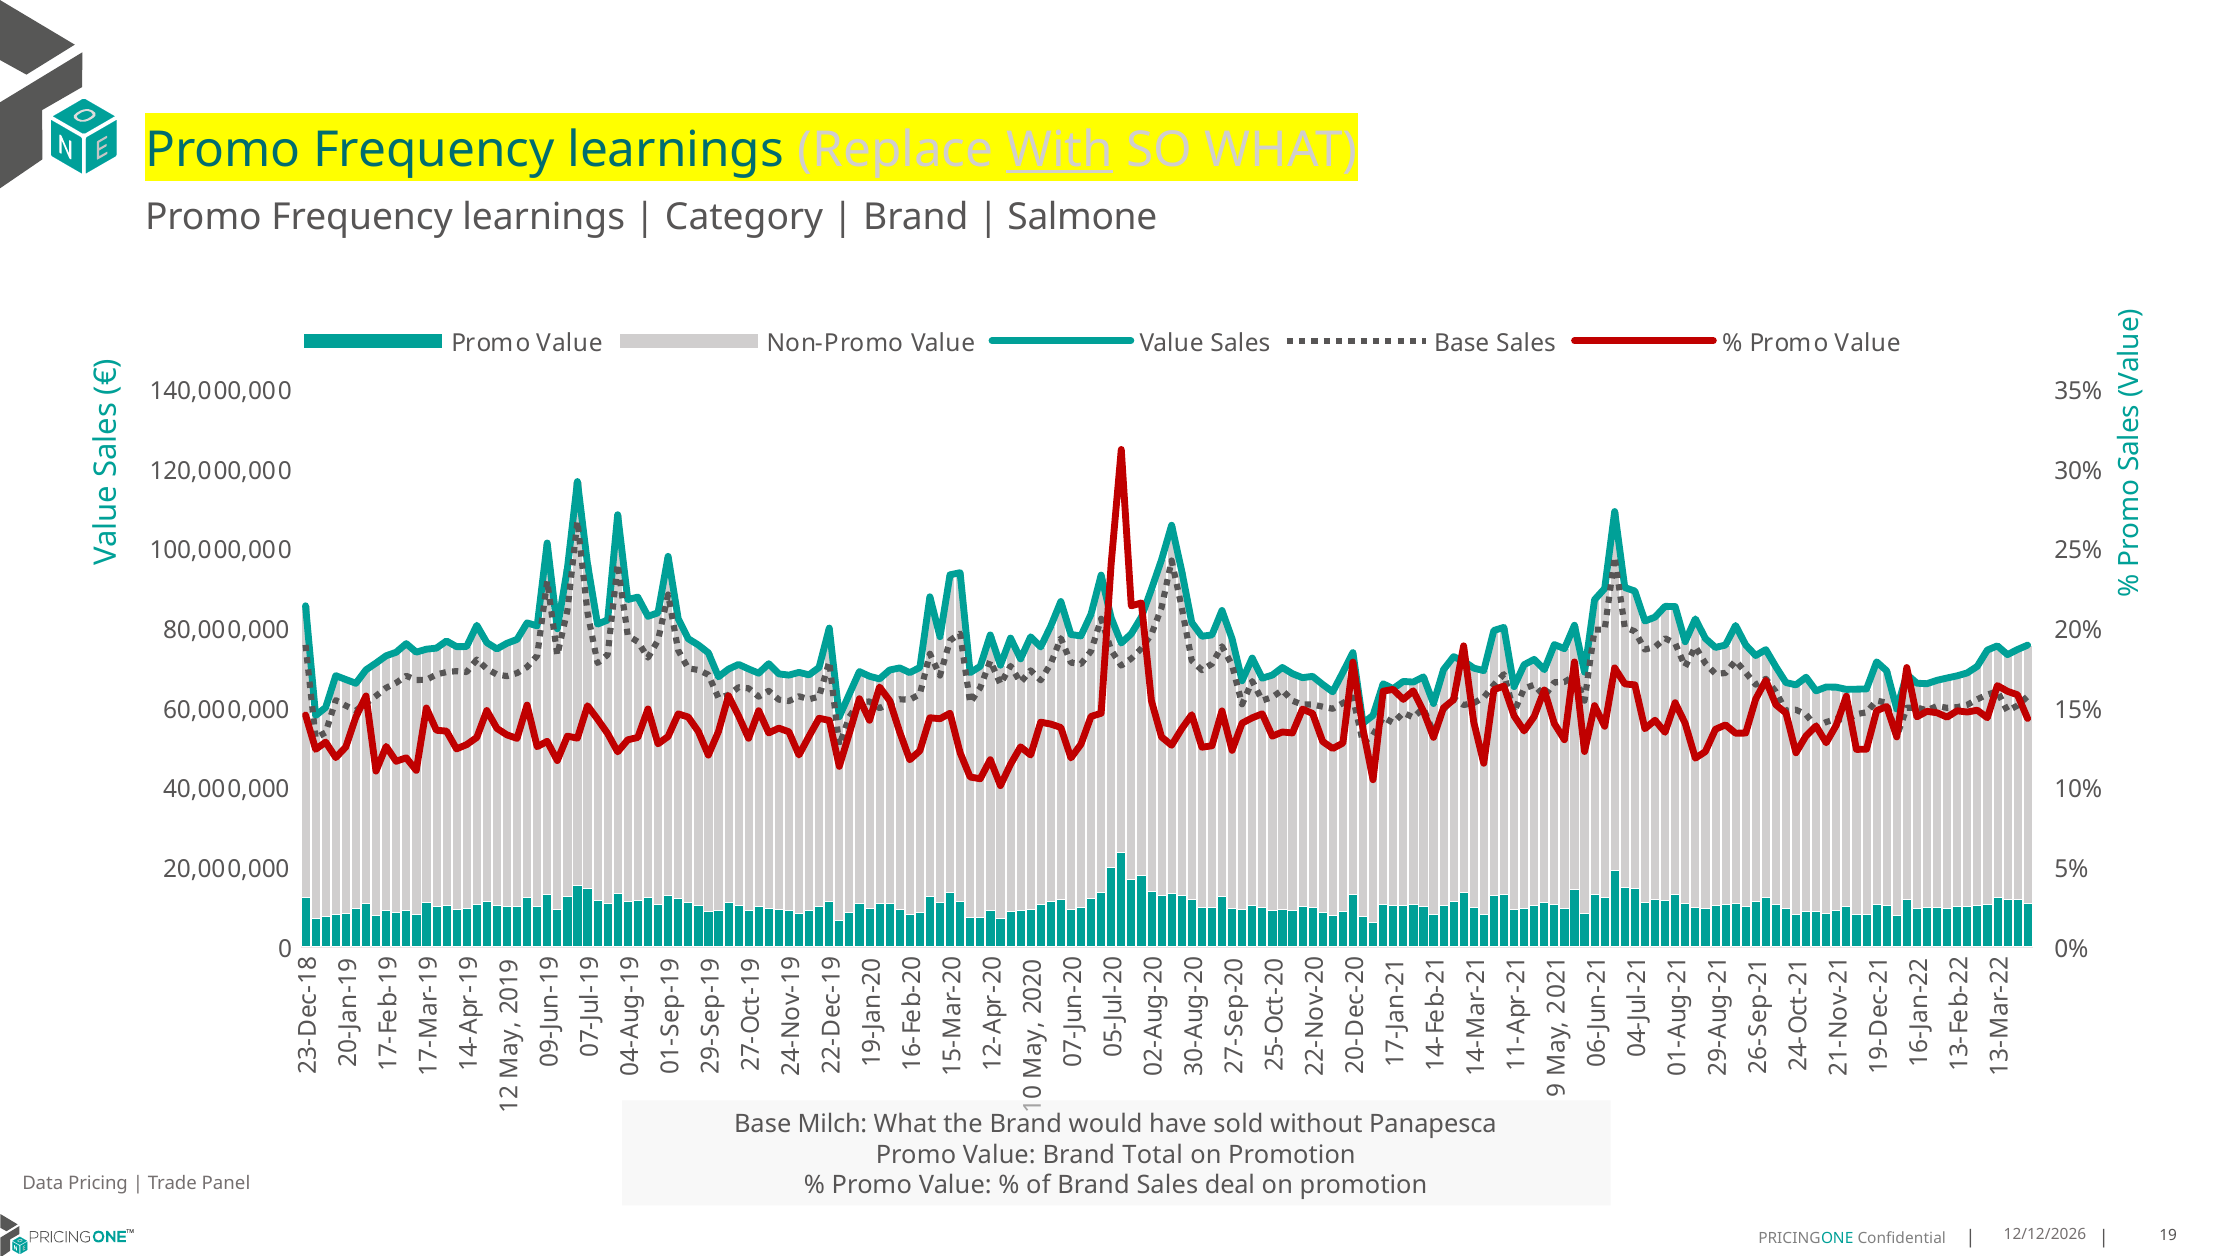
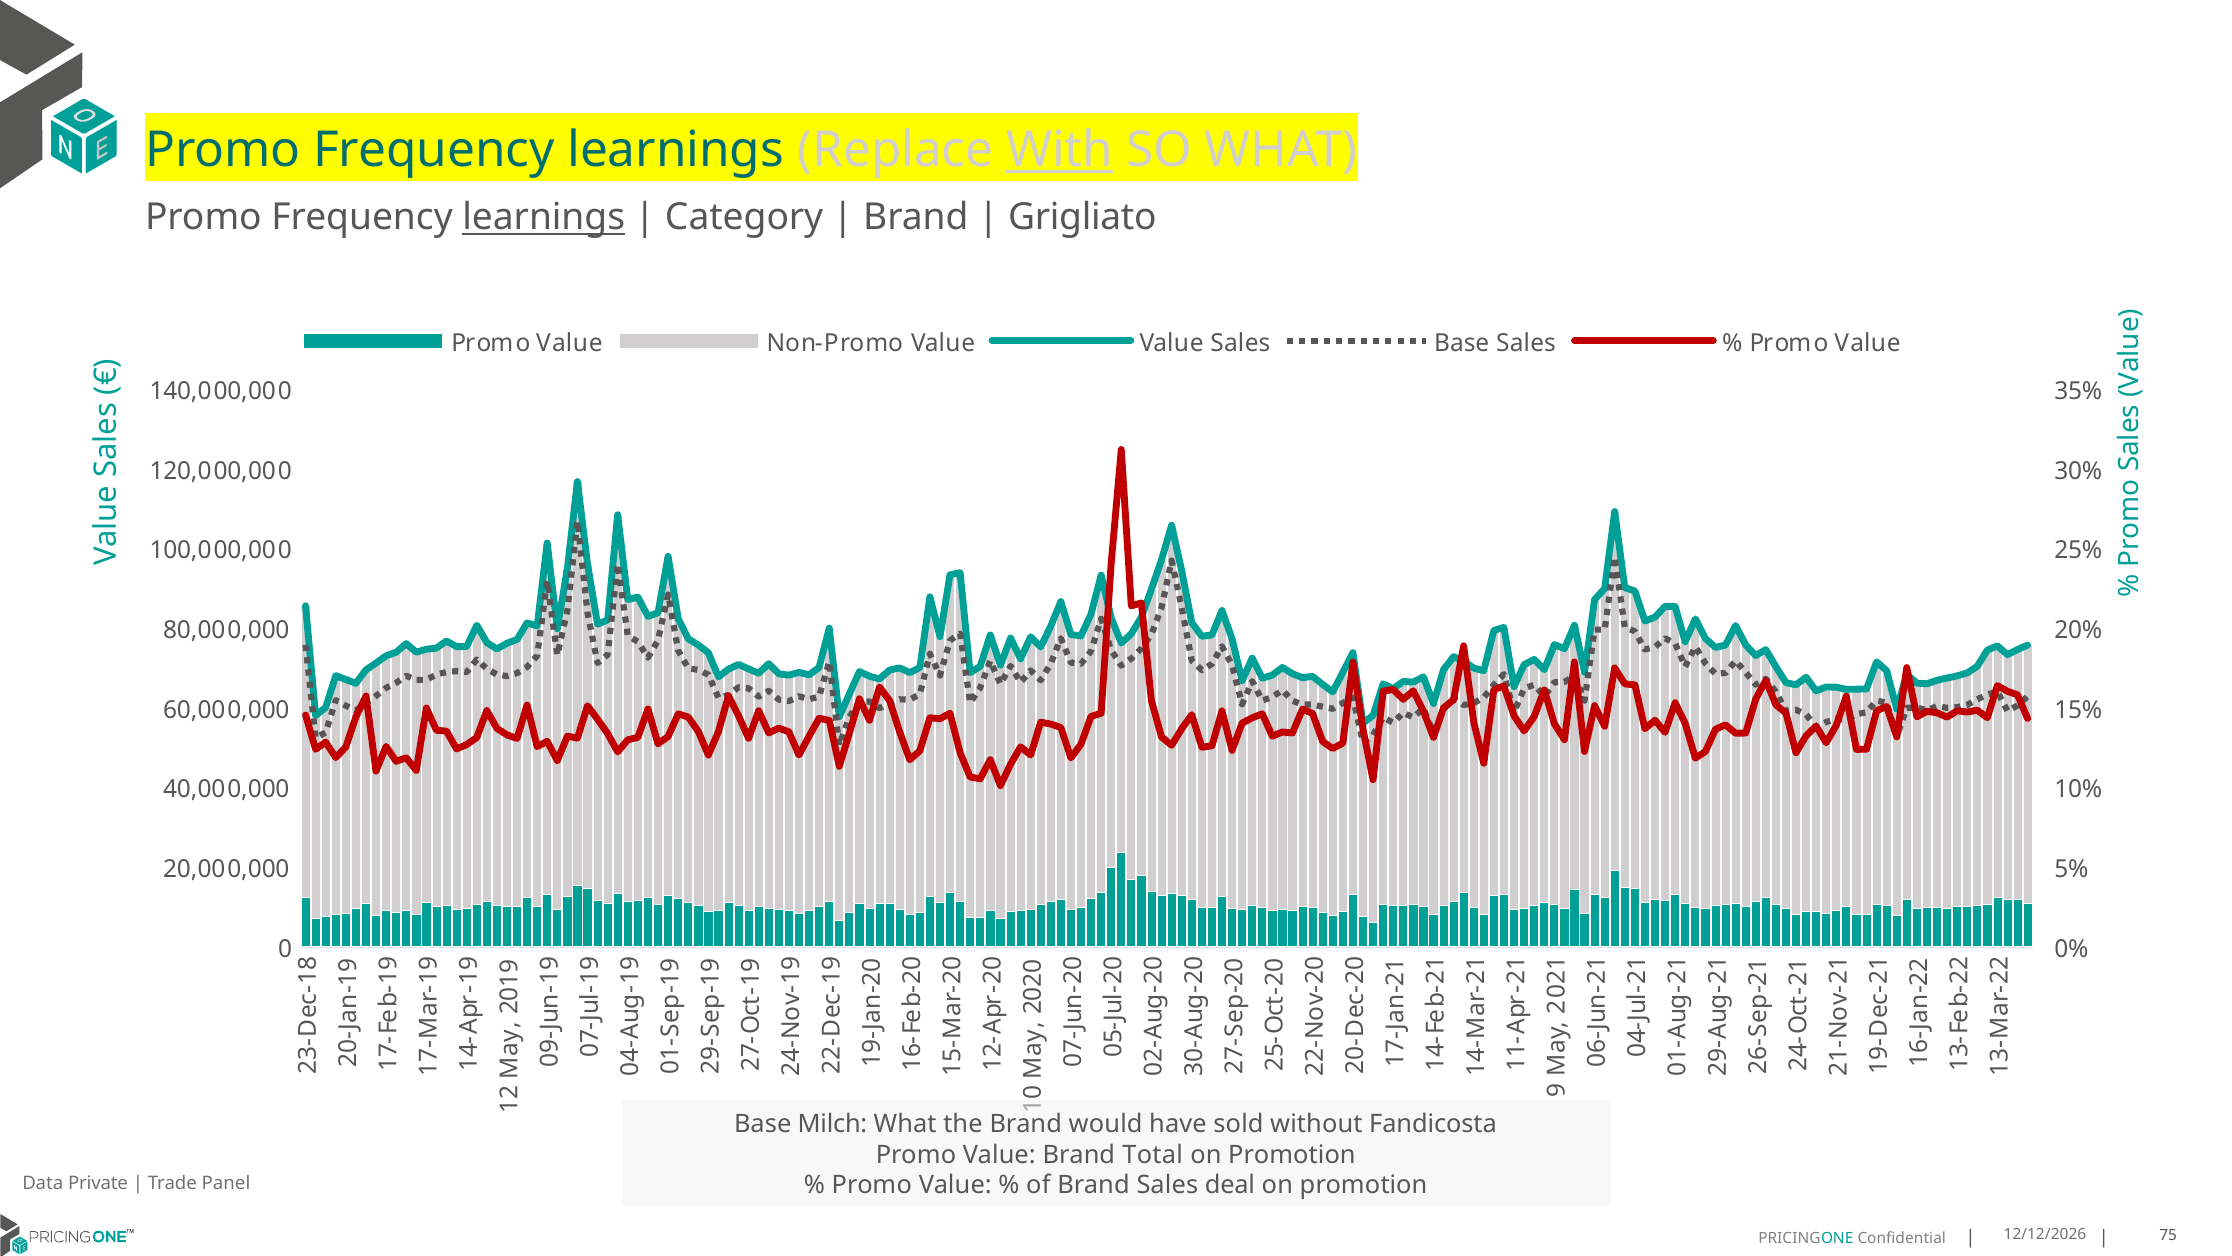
learnings underline: none -> present (544, 218)
Salmone: Salmone -> Grigliato (1082, 218)
Panapesca: Panapesca -> Fandicosta (1433, 1124)
Pricing: Pricing -> Private (98, 1183)
19: 19 -> 75 (2168, 1234)
